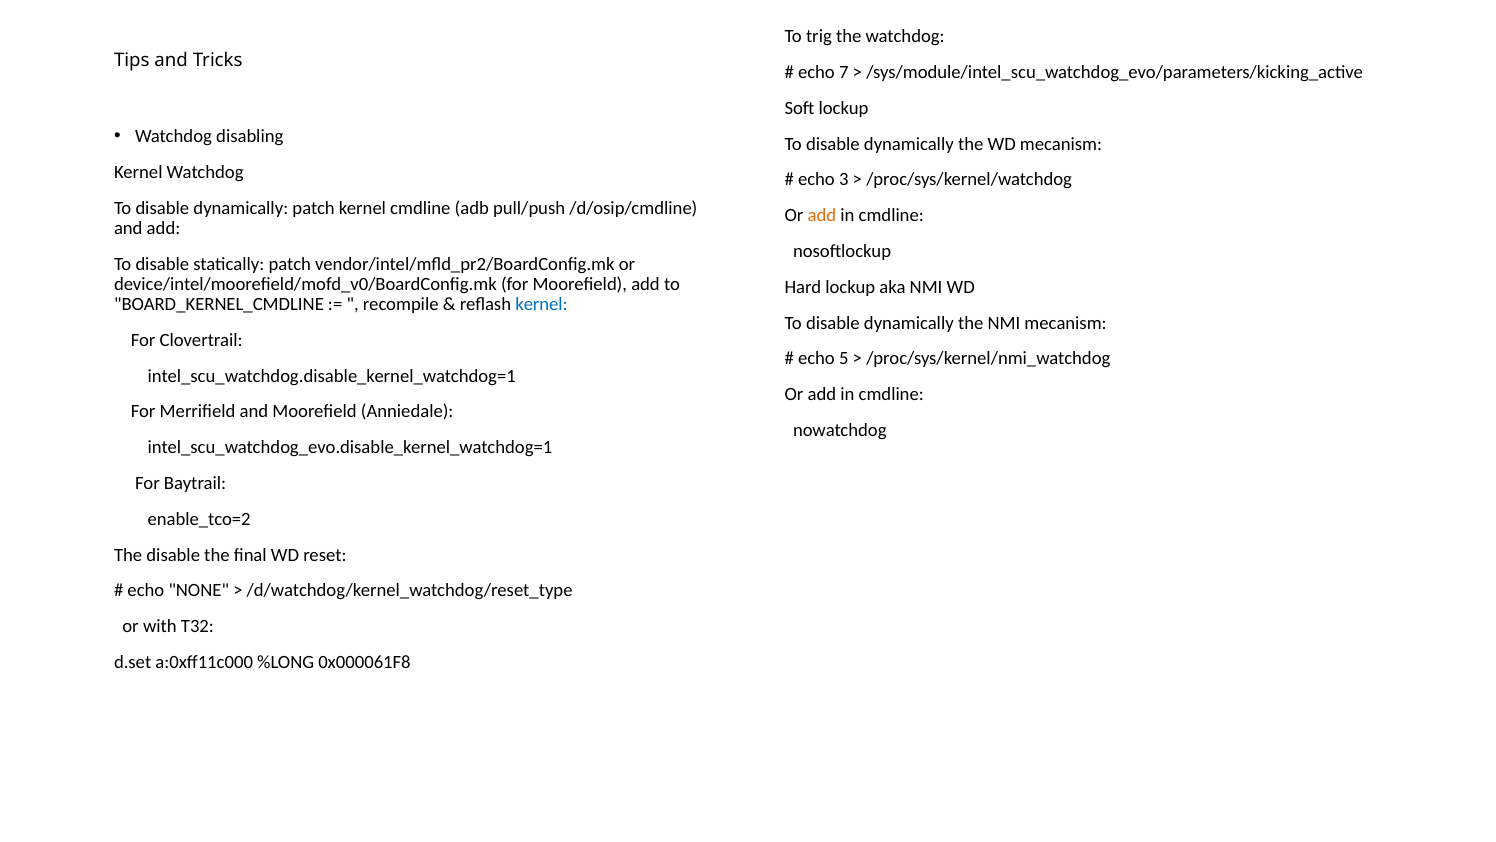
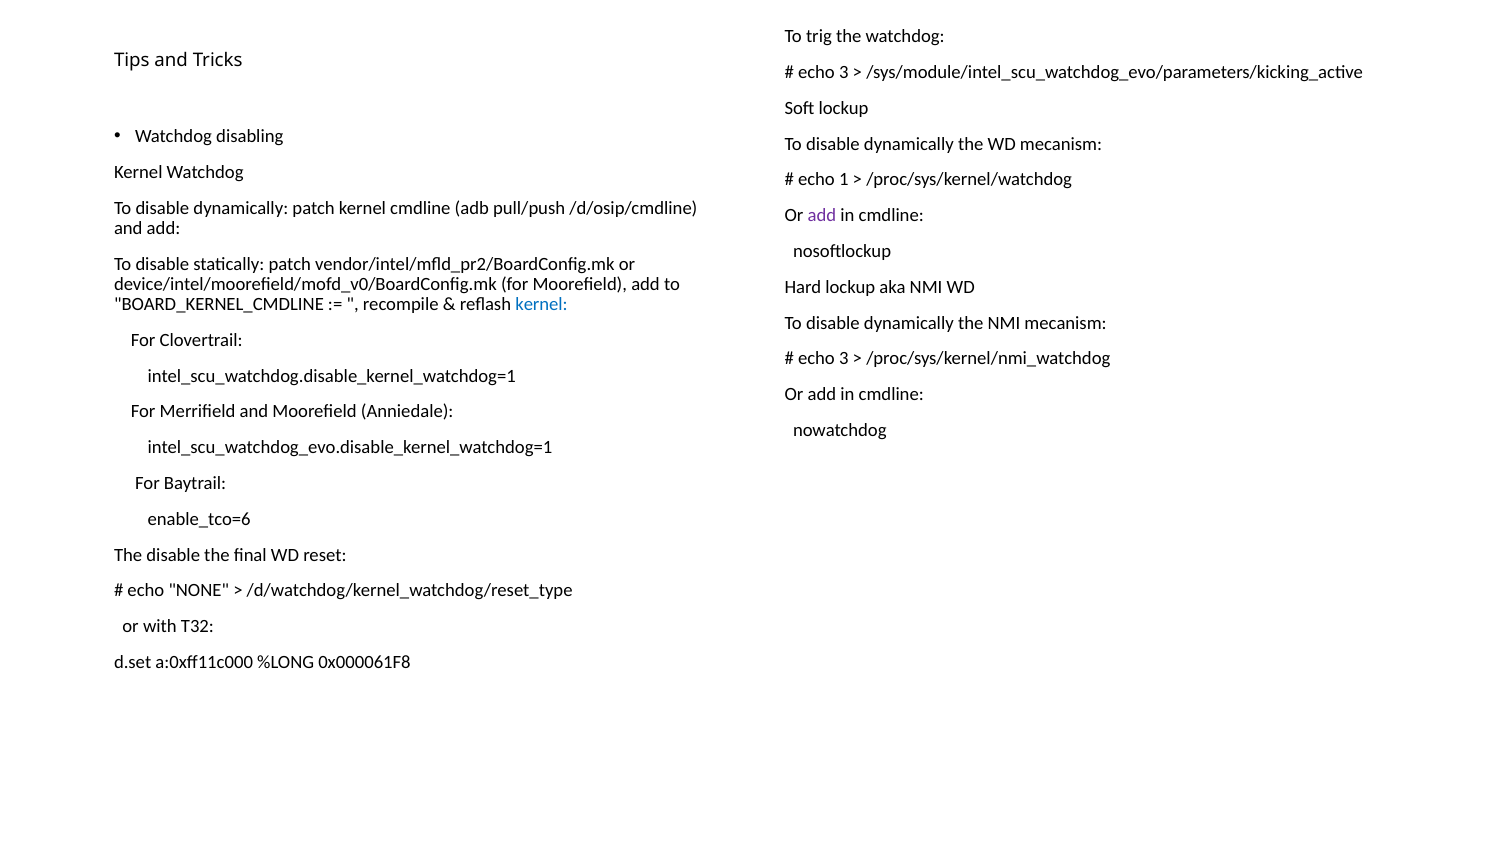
7: 7 -> 3 (844, 72)
3: 3 -> 1 (844, 180)
add colour: orange -> purple (822, 215)
5: 5 -> 3 (844, 358)
enable_tco=2: enable_tco=2 -> enable_tco=6 (199, 519)
